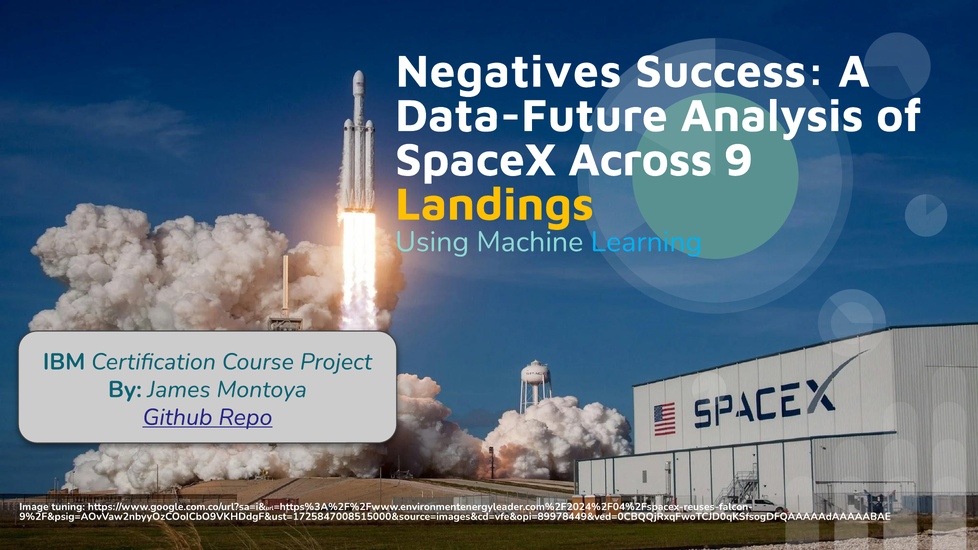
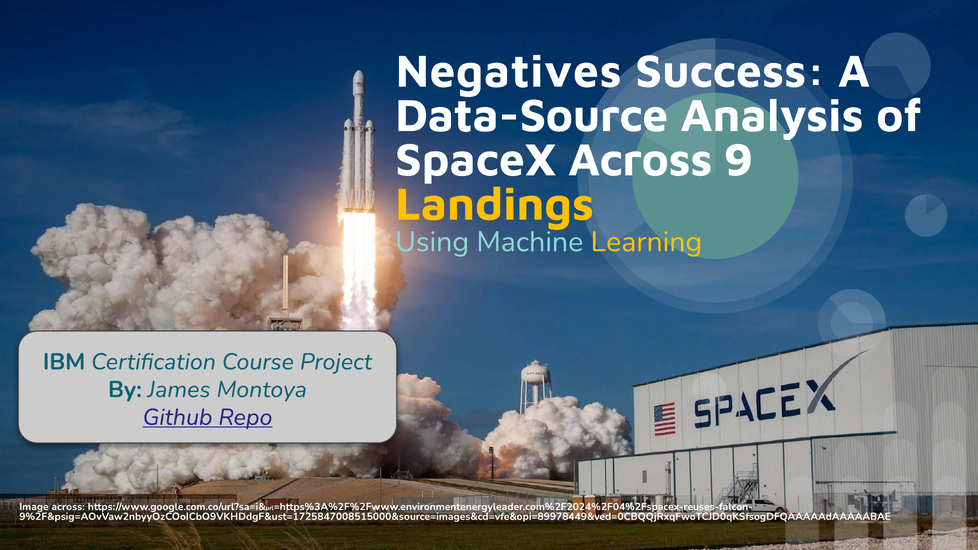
Data-Future: Data-Future -> Data-Source (532, 116)
Learning colour: light blue -> yellow (646, 242)
Image tuning: tuning -> across (68, 507)
